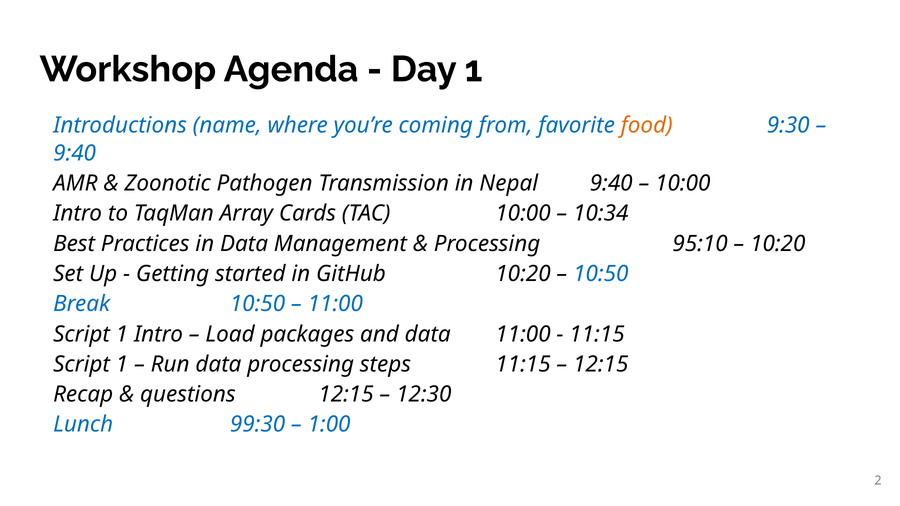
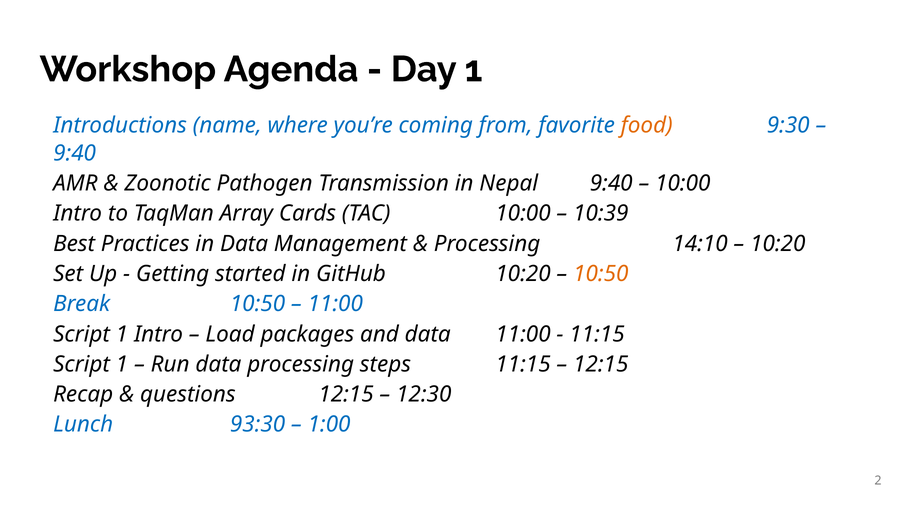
10:34: 10:34 -> 10:39 (601, 214)
95:10: 95:10 -> 14:10 (700, 244)
10:50 colour: blue -> orange (601, 274)
99:30: 99:30 -> 93:30 (258, 425)
